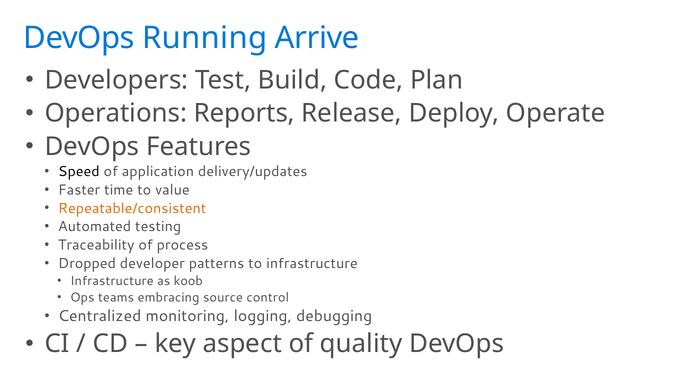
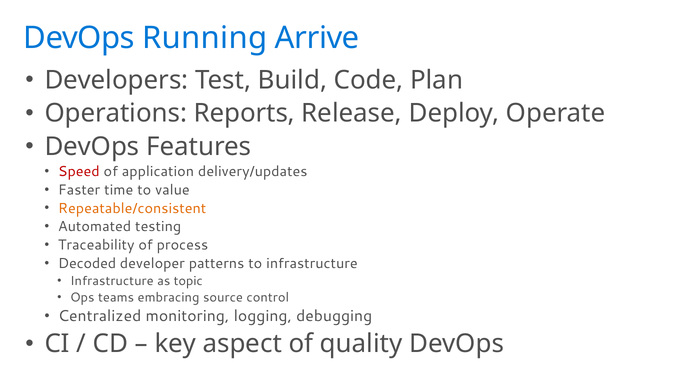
Speed colour: black -> red (79, 171)
Dropped: Dropped -> Decoded (87, 264)
koob: koob -> topic (188, 281)
